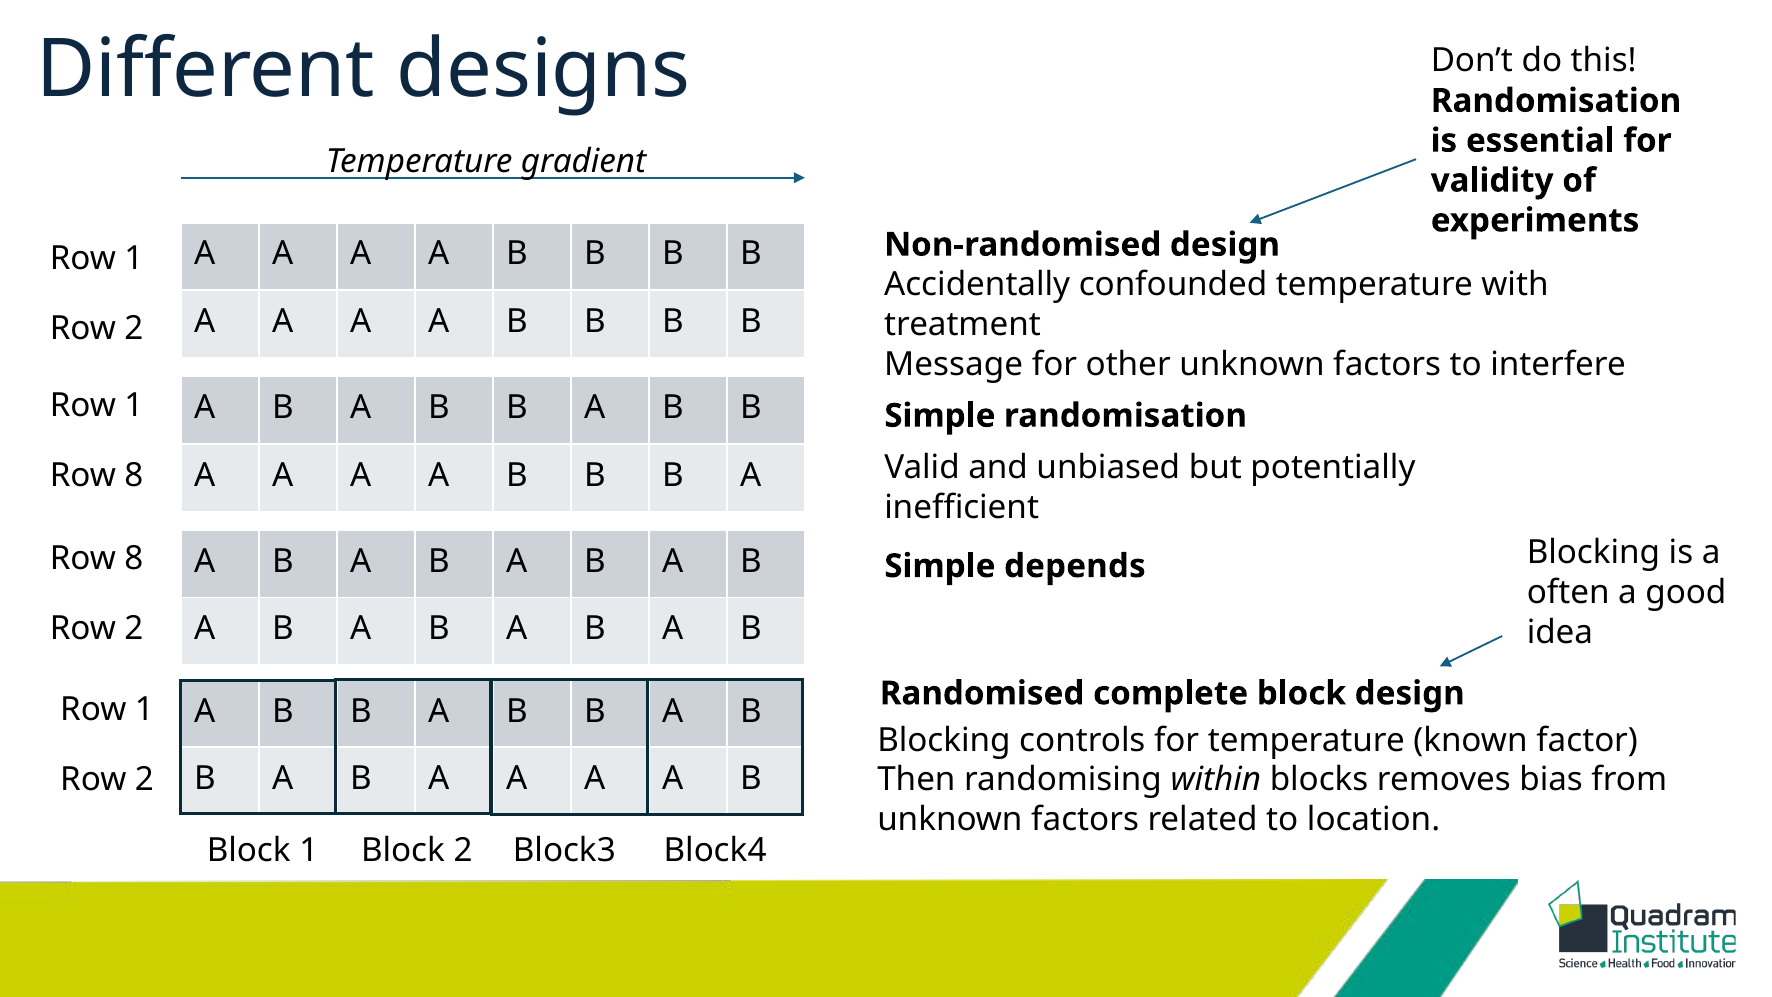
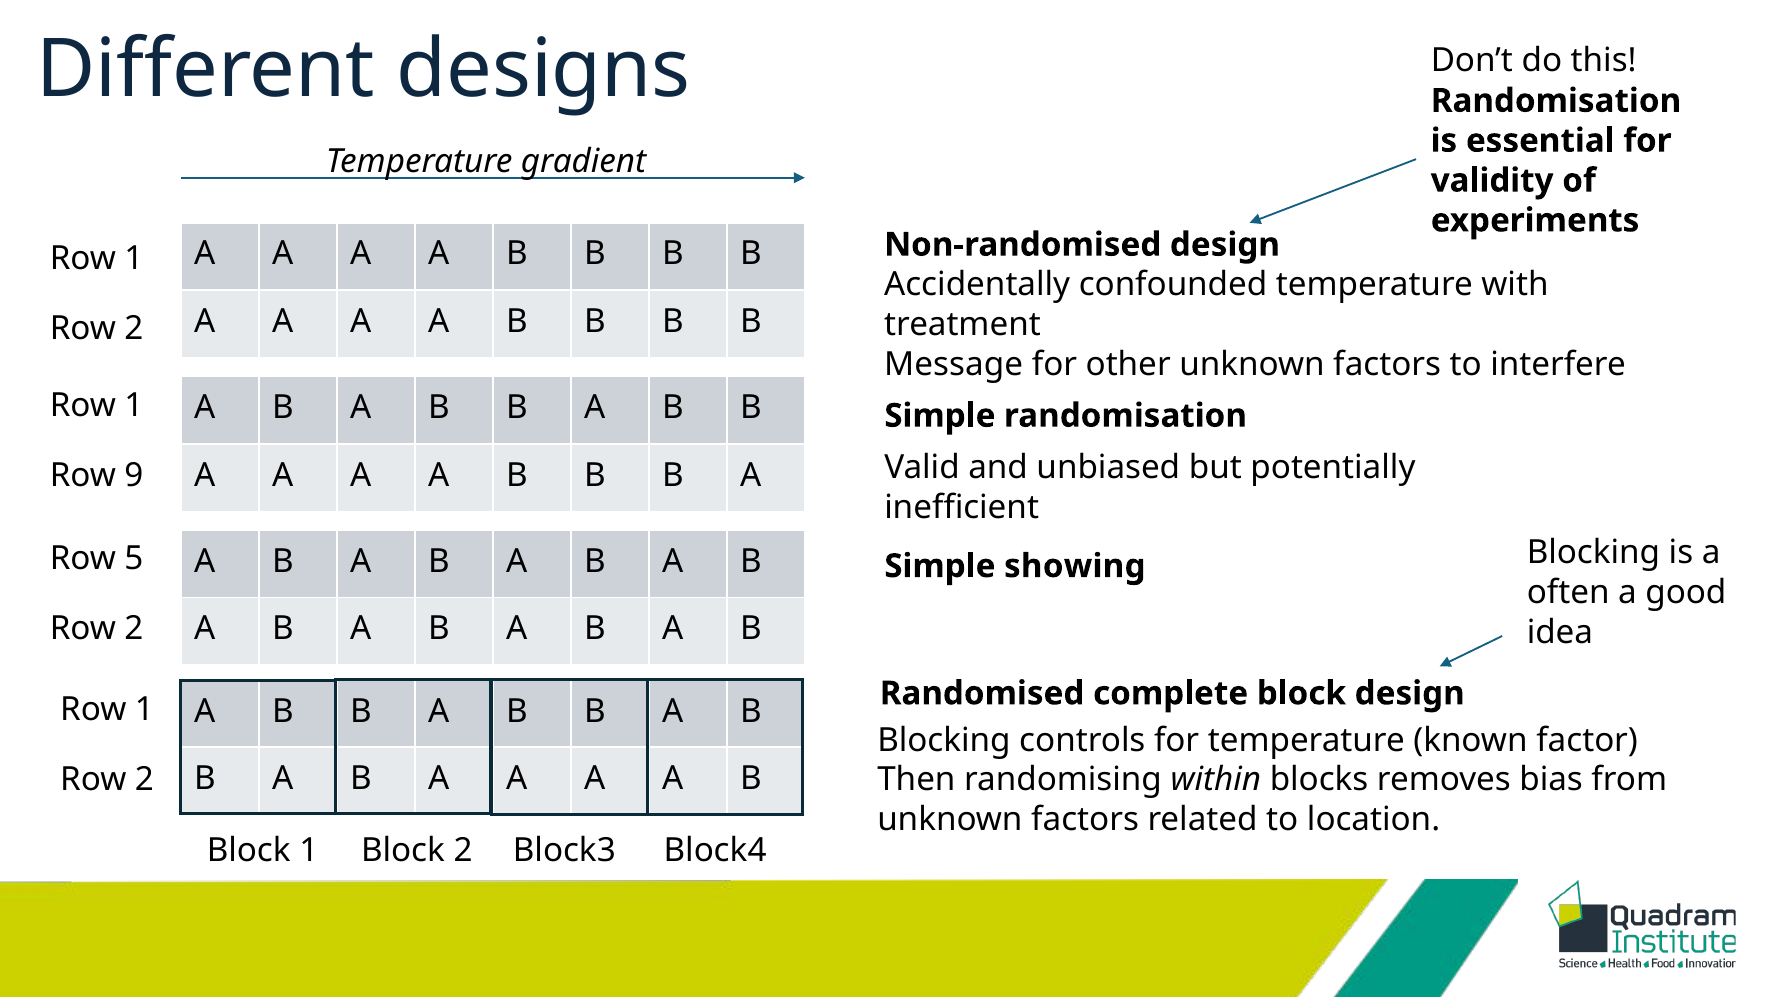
8: 8 -> 9 (134, 475)
8: 8 -> 5 (134, 559)
depends: depends -> showing (1075, 566)
